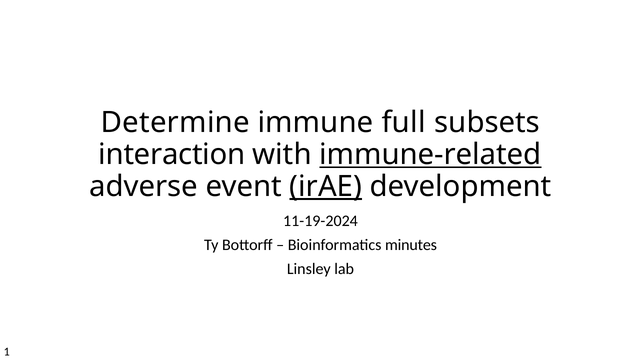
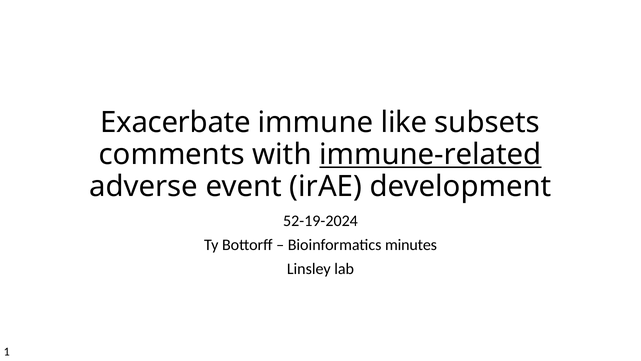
Determine: Determine -> Exacerbate (176, 123)
full: full -> like (404, 123)
interaction: interaction -> comments (172, 154)
irAE underline: present -> none (326, 186)
11-19-2024: 11-19-2024 -> 52-19-2024 (320, 220)
